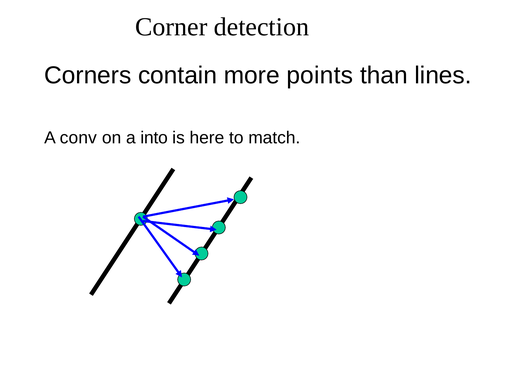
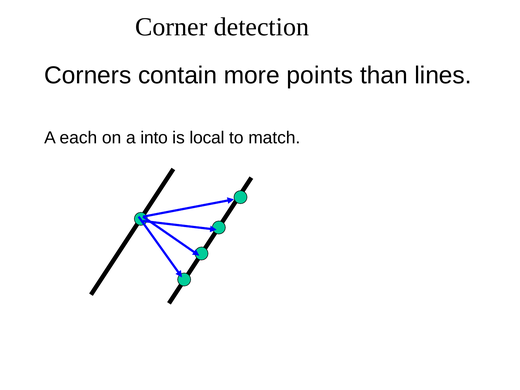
conv: conv -> each (78, 138)
here: here -> local (207, 138)
